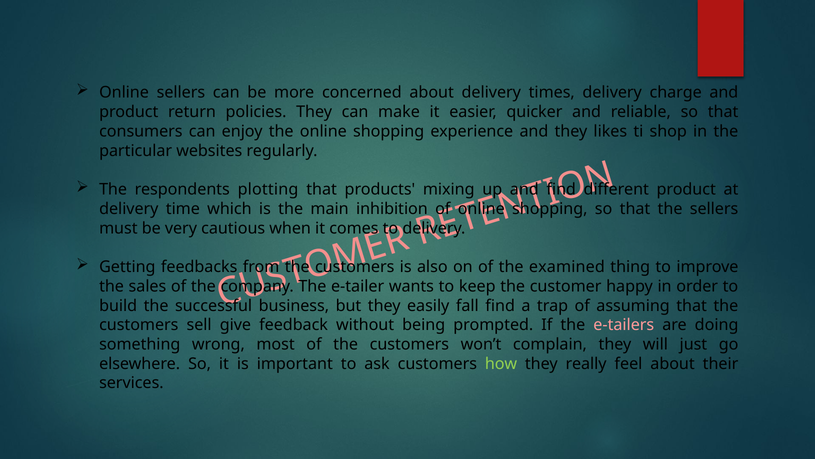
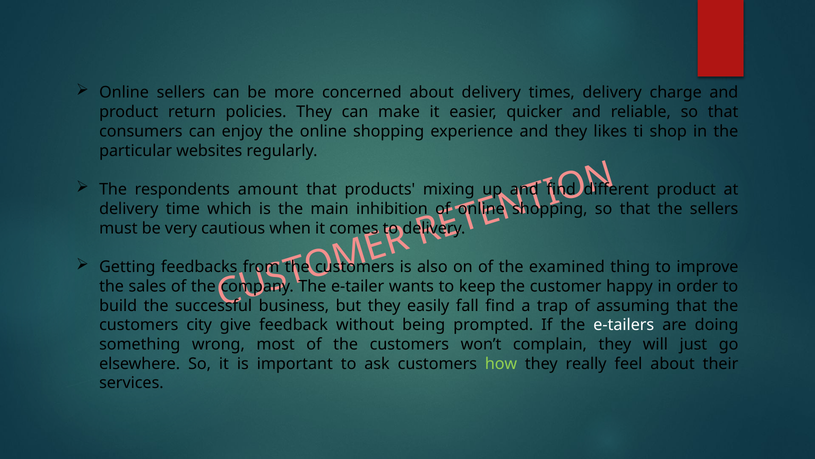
plotting: plotting -> amount (268, 189)
sell: sell -> city (199, 325)
e-tailers colour: pink -> white (624, 325)
